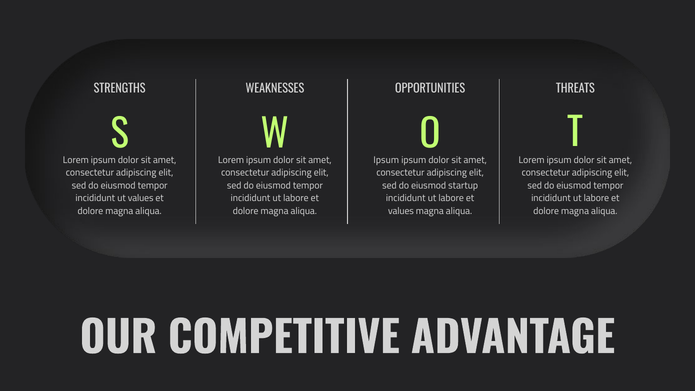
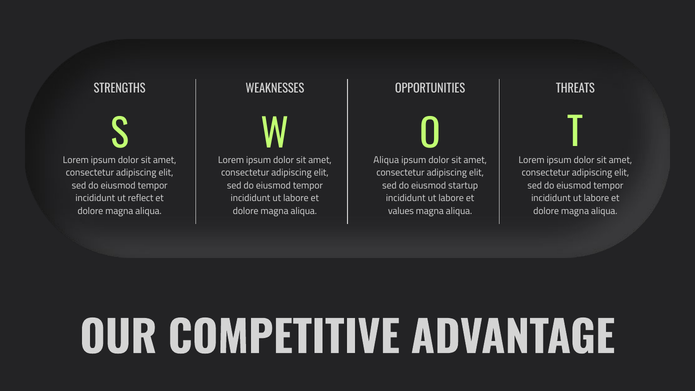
Ipsum: Ipsum -> Aliqua (386, 160)
ut values: values -> reflect (141, 198)
